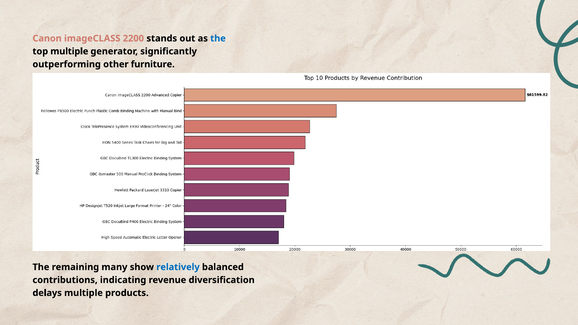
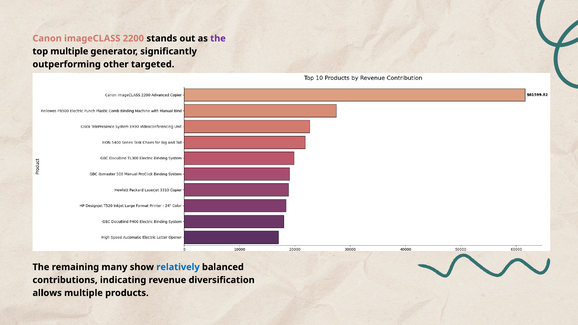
the colour: blue -> purple (218, 38)
furniture: furniture -> targeted (153, 64)
delays: delays -> allows (47, 293)
